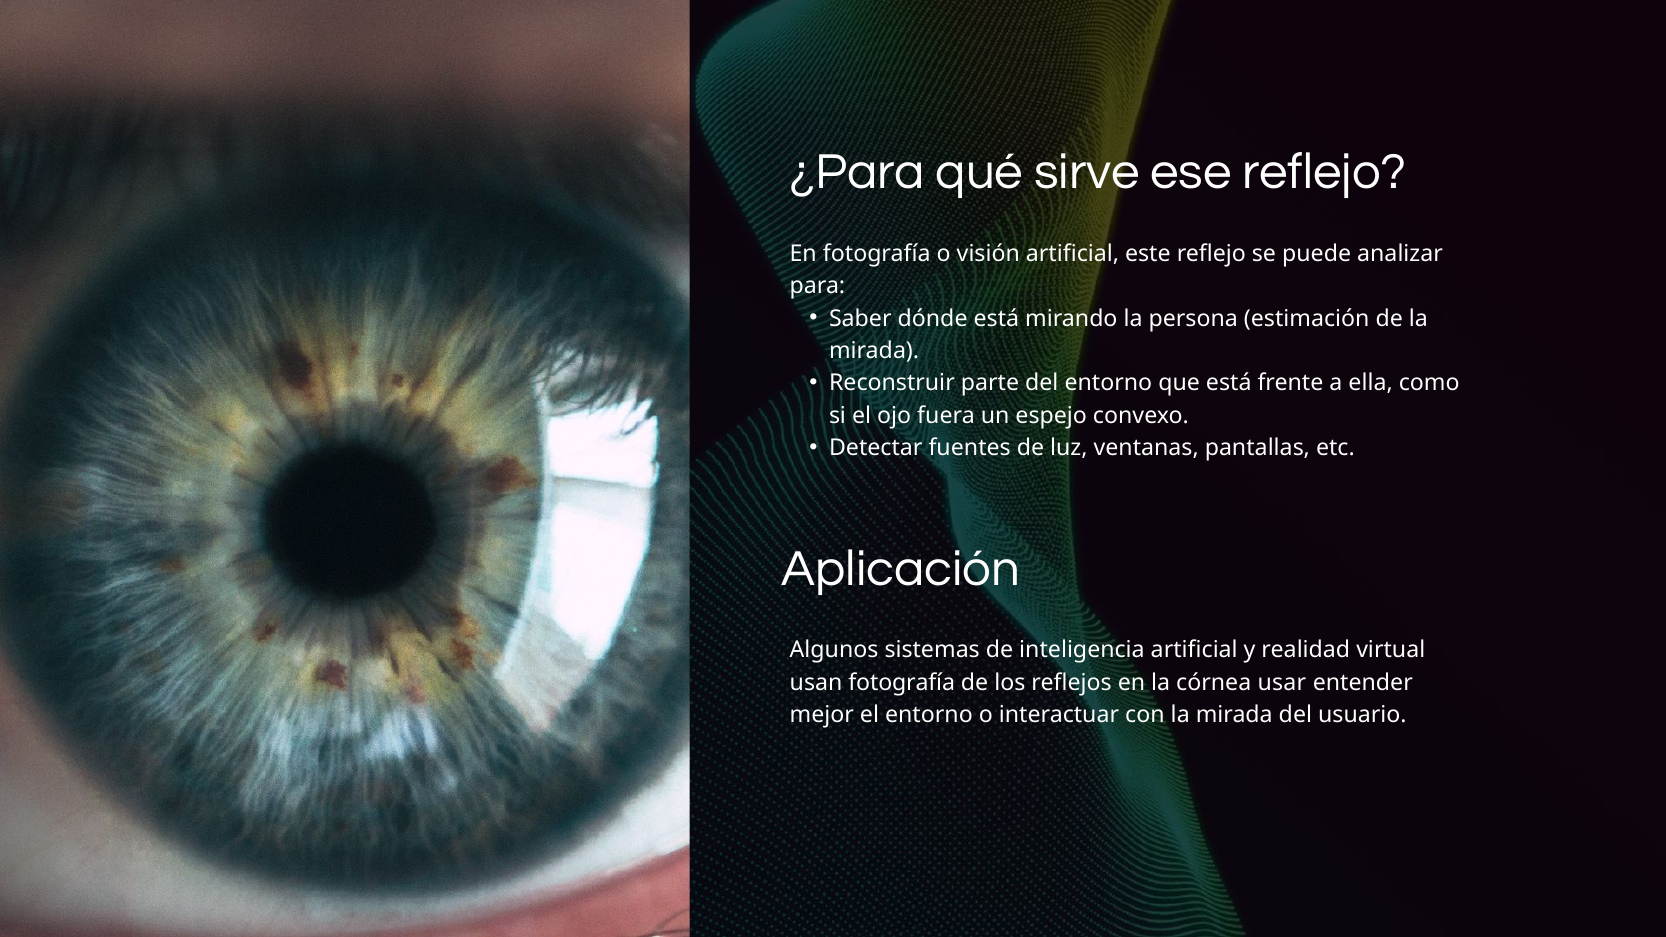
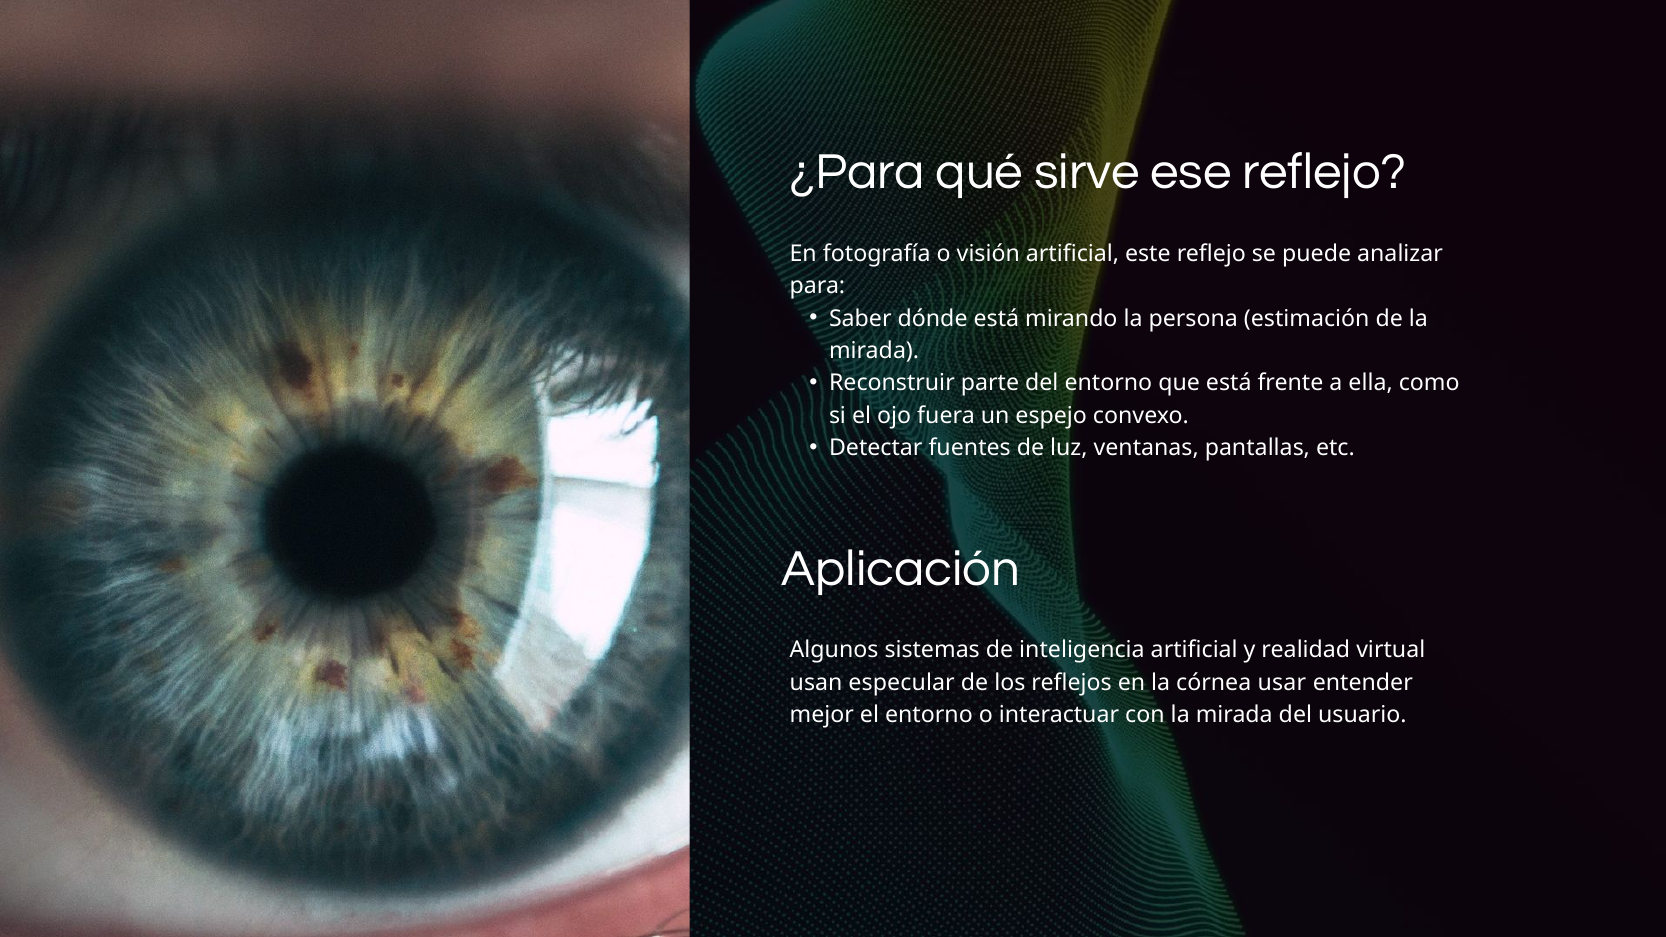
usan fotografía: fotografía -> especular (902, 683)
